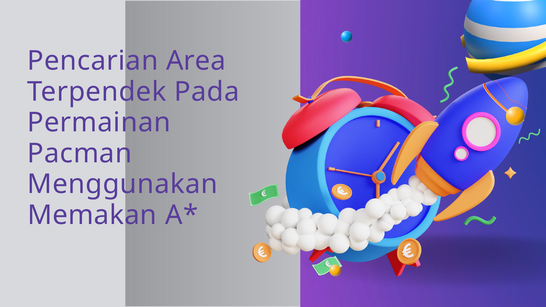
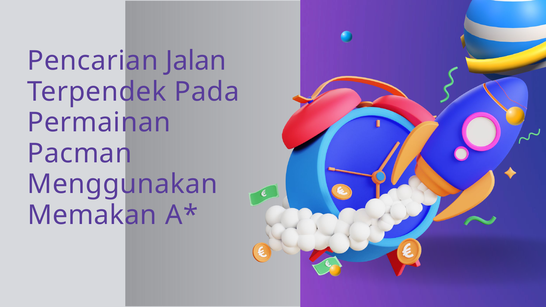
Area: Area -> Jalan (196, 61)
